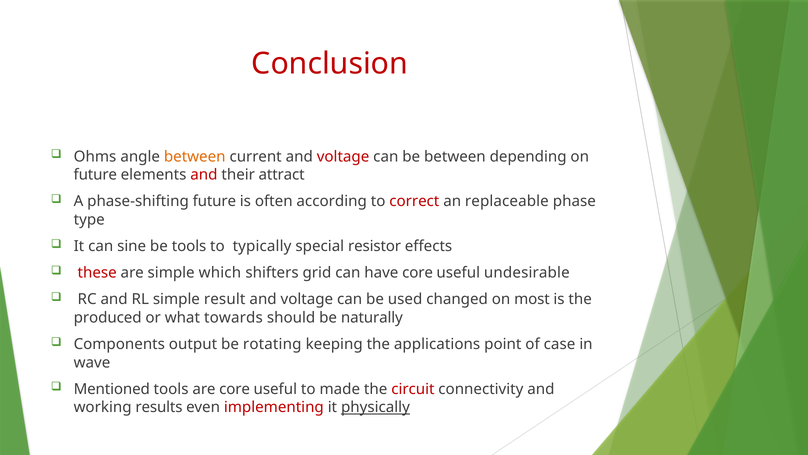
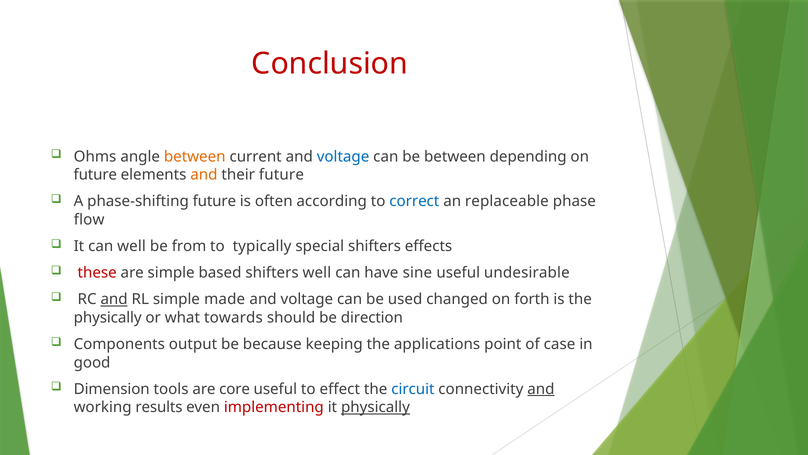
voltage colour: red -> blue (343, 156)
and colour: red -> orange (204, 175)
their attract: attract -> future (281, 175)
correct colour: red -> blue (414, 201)
type: type -> flow (89, 219)
can sine: sine -> well (132, 246)
be tools: tools -> from (189, 246)
special resistor: resistor -> shifters (375, 246)
which: which -> based (220, 273)
shifters grid: grid -> well (317, 273)
have core: core -> sine (417, 273)
and underline: none -> present (114, 299)
result: result -> made (225, 299)
most: most -> forth (532, 299)
produced: produced -> physically (108, 317)
naturally: naturally -> direction (372, 317)
rotating: rotating -> because (272, 344)
wave: wave -> good (92, 362)
Mentioned: Mentioned -> Dimension (112, 389)
made: made -> effect (340, 389)
circuit colour: red -> blue (413, 389)
and underline: none -> present (541, 389)
